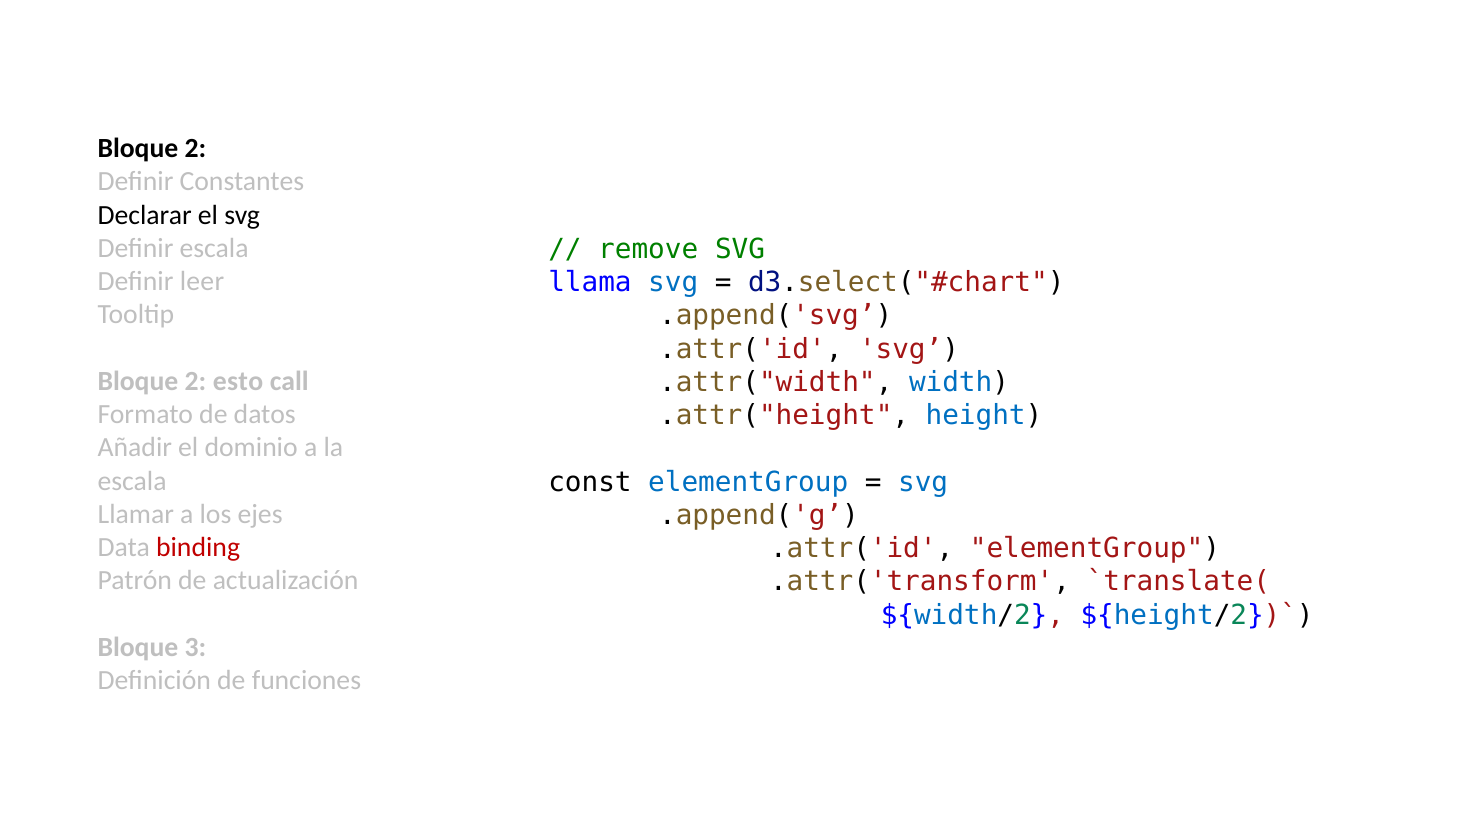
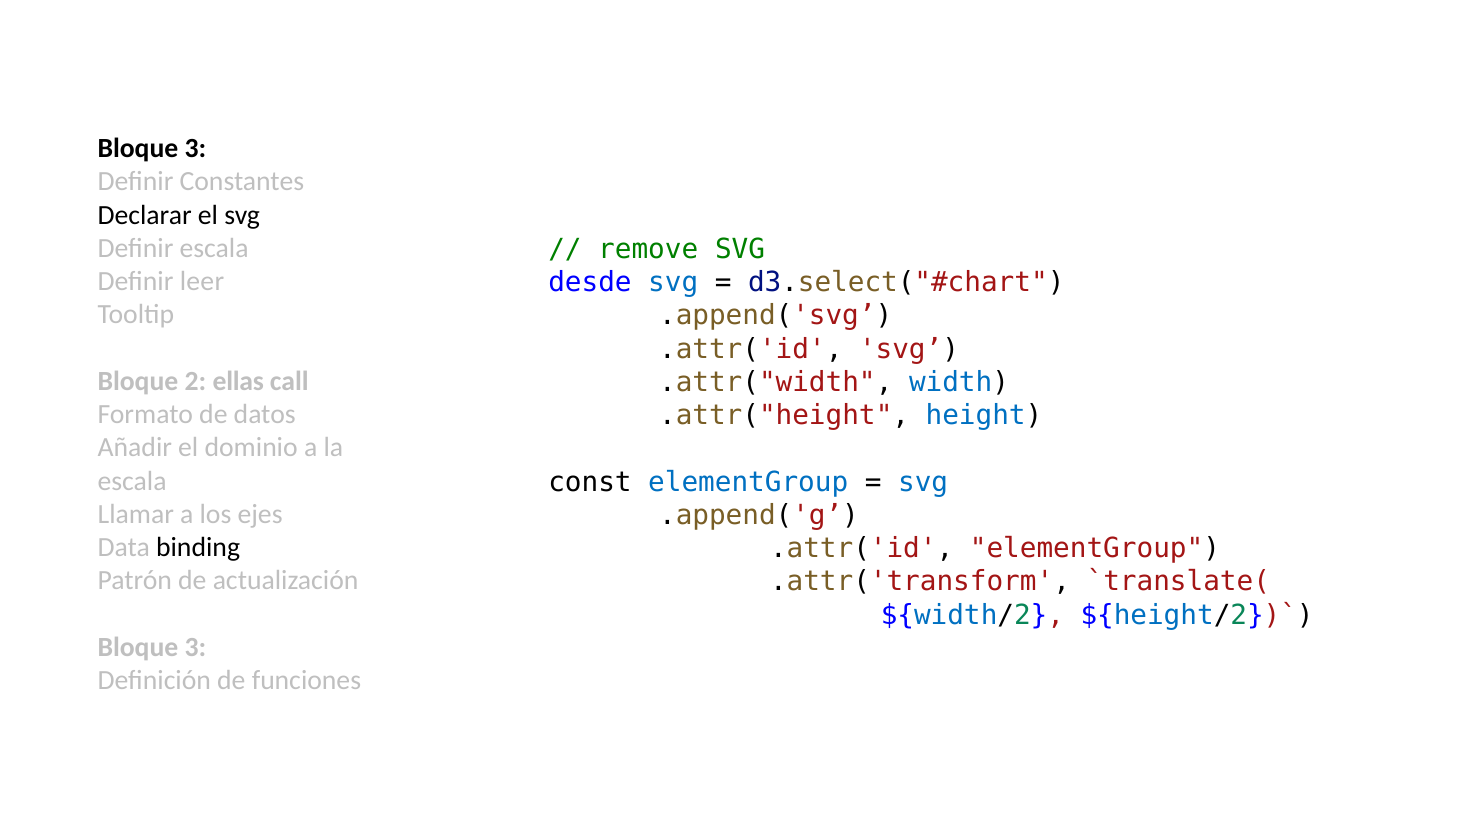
2: 2 -> 3 (195, 149)
llama: llama -> desde (590, 283)
esto: esto -> ellas (238, 381)
binding colour: red -> black (198, 548)
